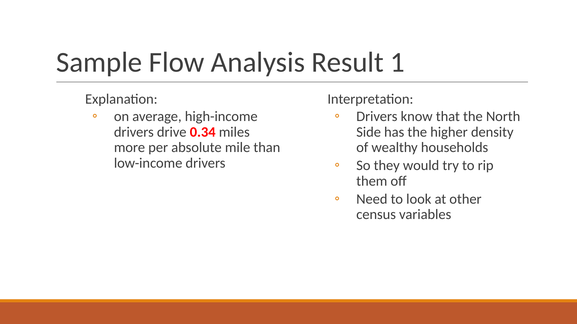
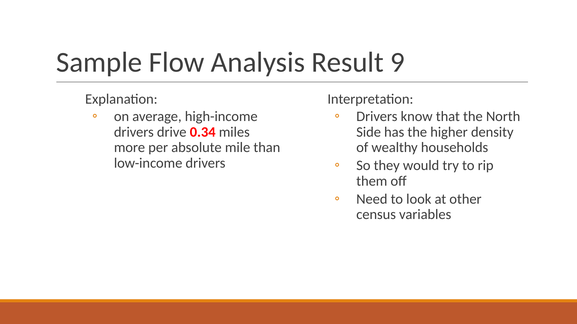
1: 1 -> 9 (398, 62)
